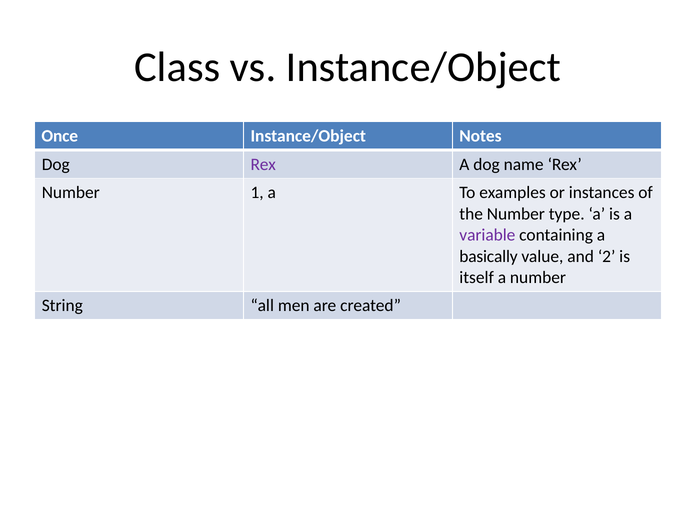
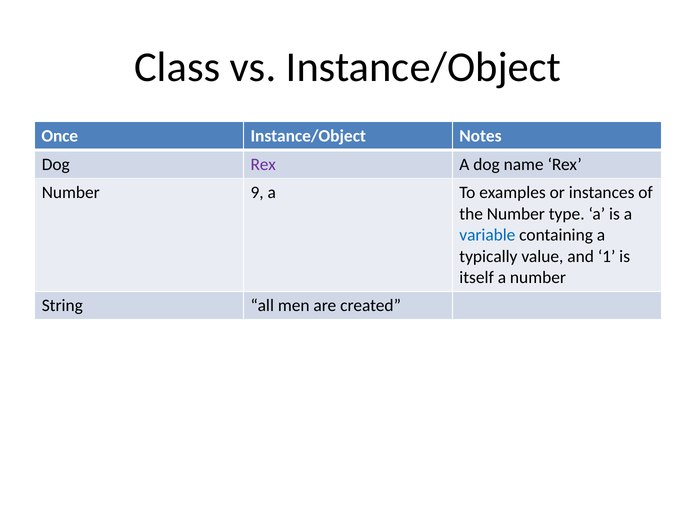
1: 1 -> 9 (257, 193)
variable colour: purple -> blue (487, 235)
basically: basically -> typically (488, 256)
2: 2 -> 1 (607, 256)
